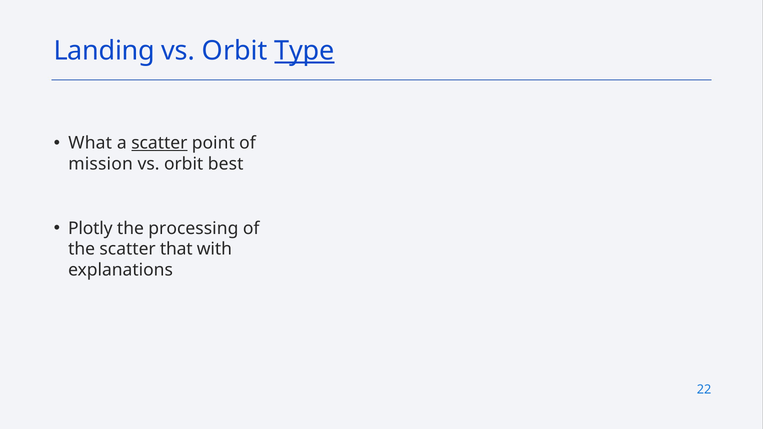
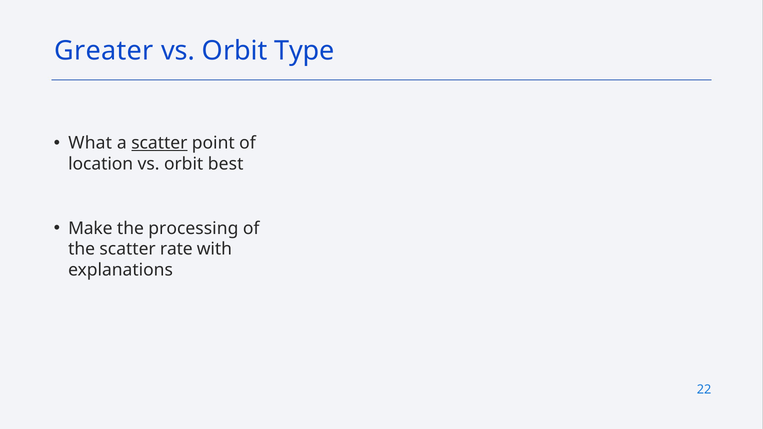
Landing: Landing -> Greater (104, 51)
Type underline: present -> none (305, 51)
mission: mission -> location (101, 164)
Plotly: Plotly -> Make (90, 228)
that: that -> rate (176, 249)
